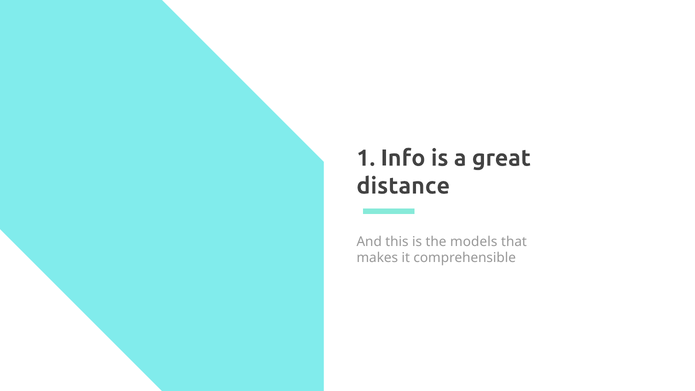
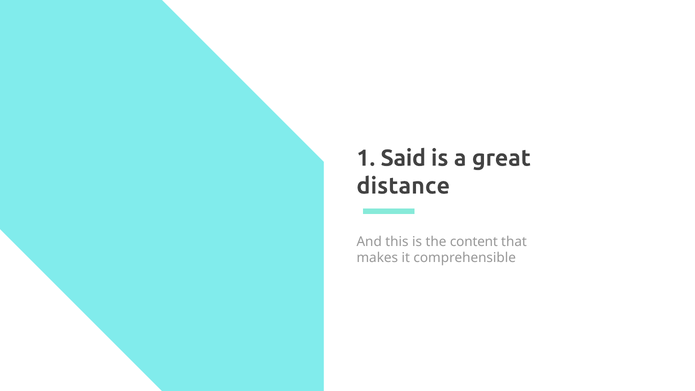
Info: Info -> Said (403, 158)
models: models -> content (474, 242)
